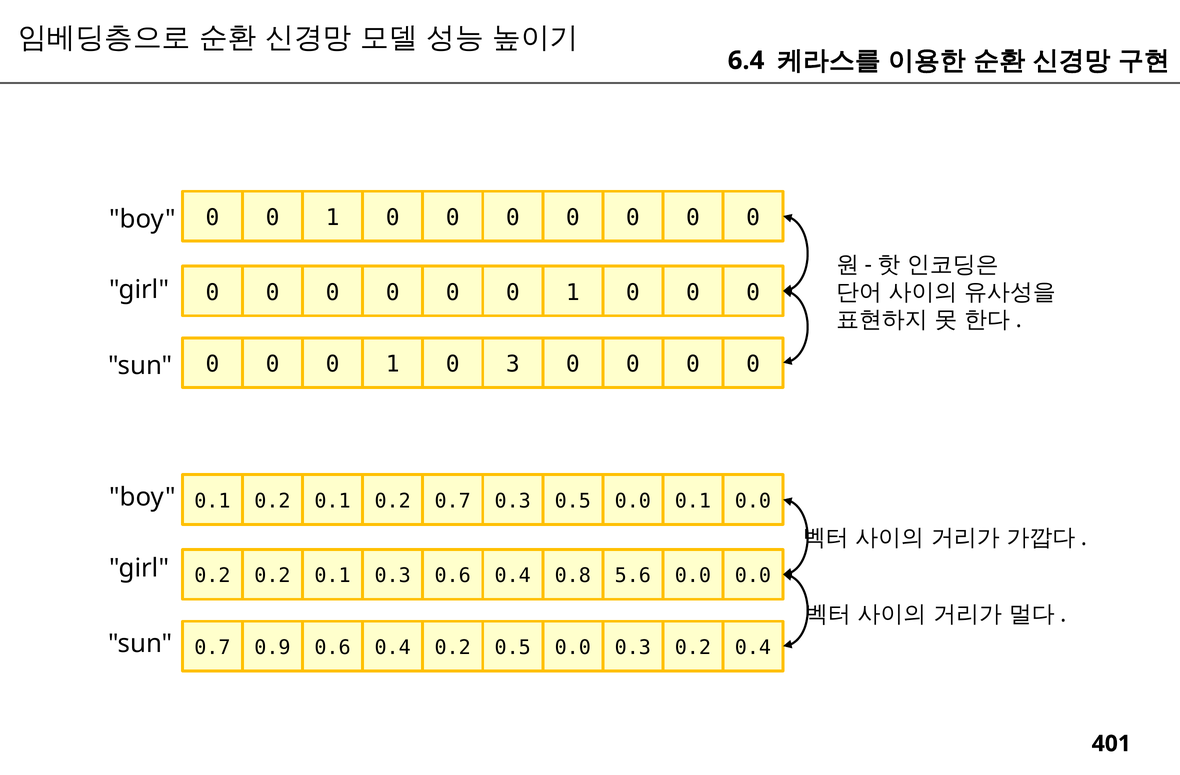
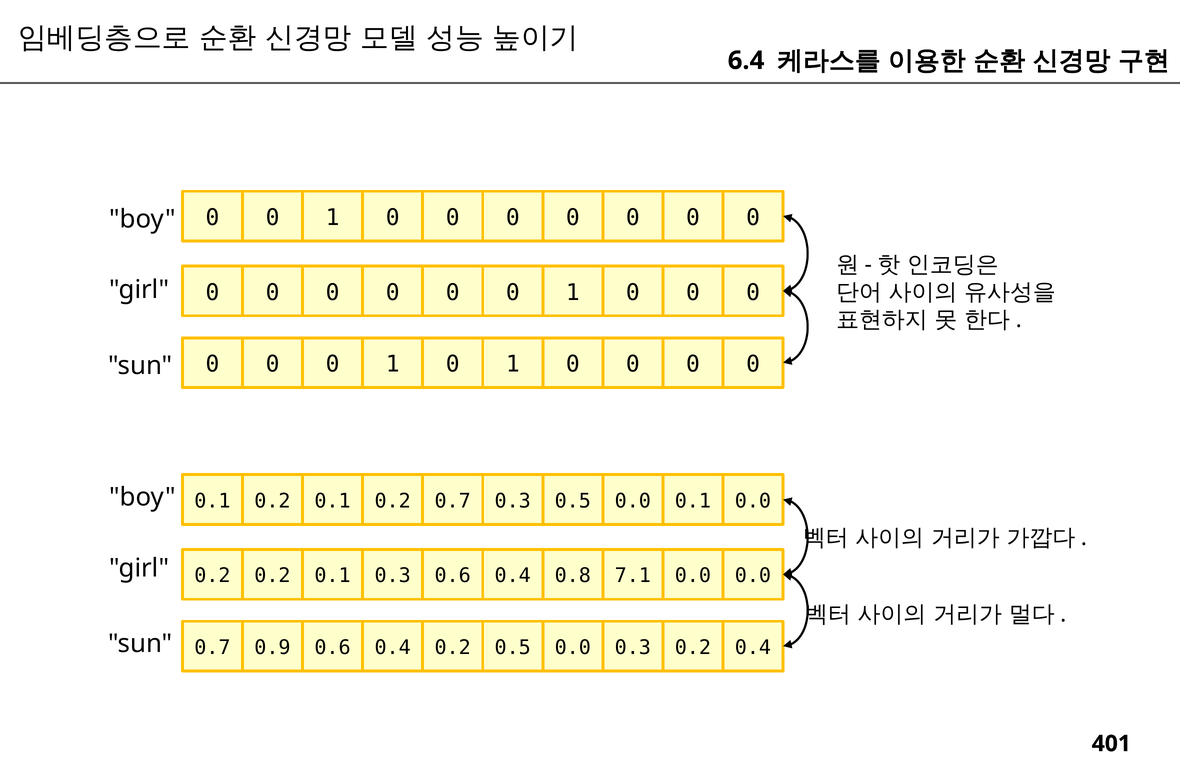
1 0 3: 3 -> 1 (513, 364)
5.6: 5.6 -> 7.1 (633, 576)
